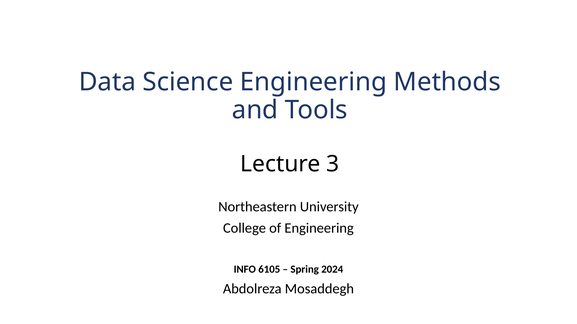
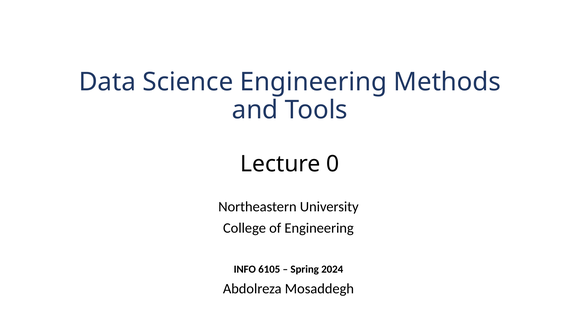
3: 3 -> 0 (333, 164)
